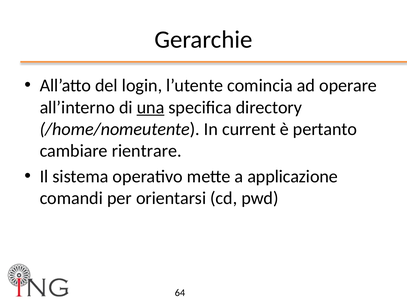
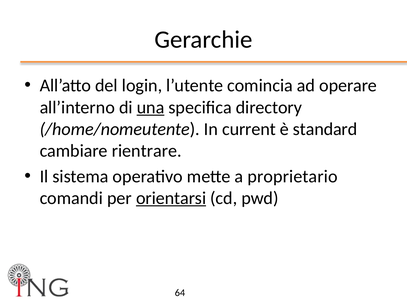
pertanto: pertanto -> standard (325, 129)
applicazione: applicazione -> proprietario (293, 176)
orientarsi underline: none -> present (171, 198)
